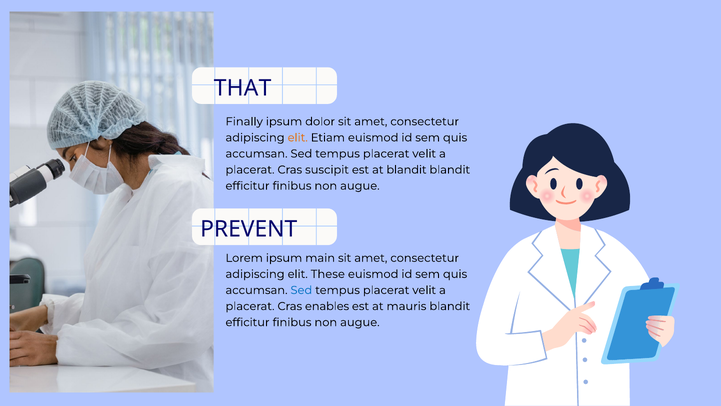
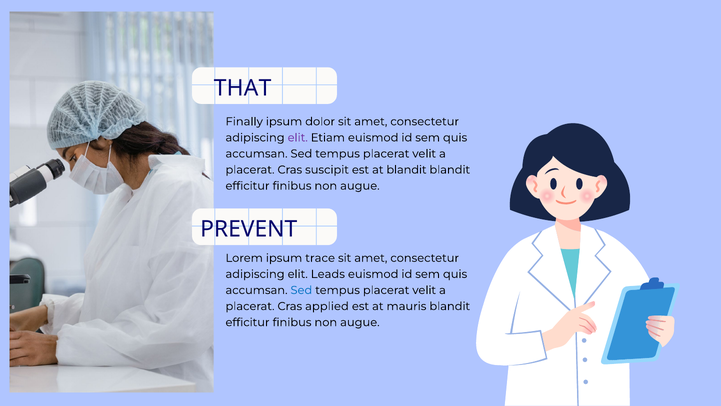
elit colour: orange -> purple (298, 137)
main: main -> trace (320, 258)
These: These -> Leads (328, 274)
enables: enables -> applied (327, 306)
